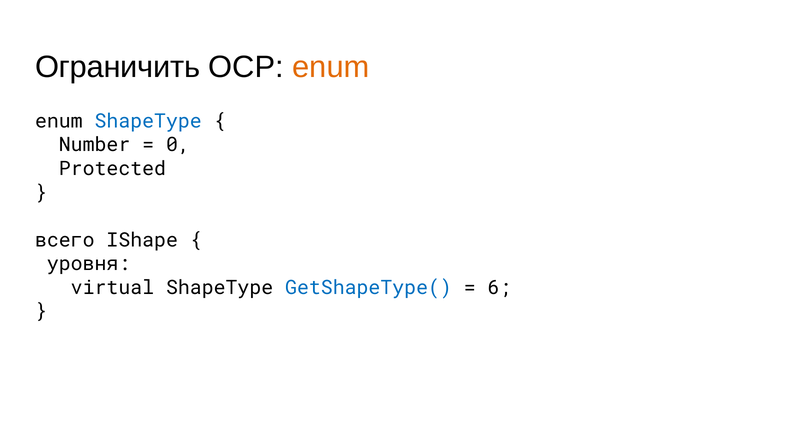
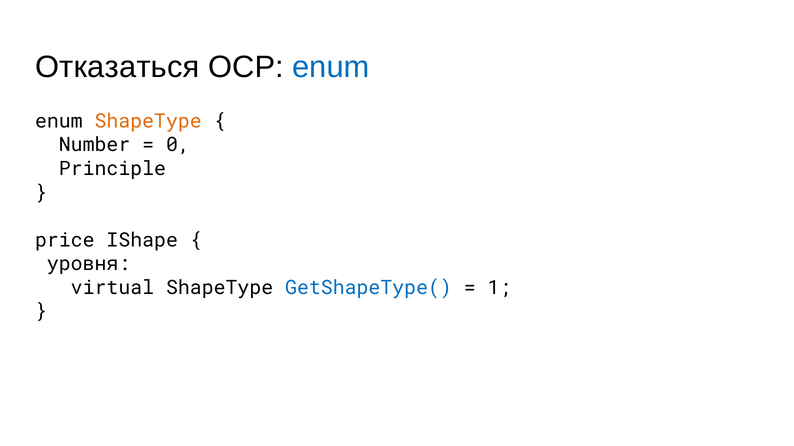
Ограничить: Ограничить -> Отказаться (117, 67)
enum colour: orange -> blue (331, 67)
ShapeType colour: blue -> orange (148, 121)
Protected: Protected -> Principle (112, 169)
всего: всего -> price (65, 240)
6: 6 -> 1 (500, 288)
